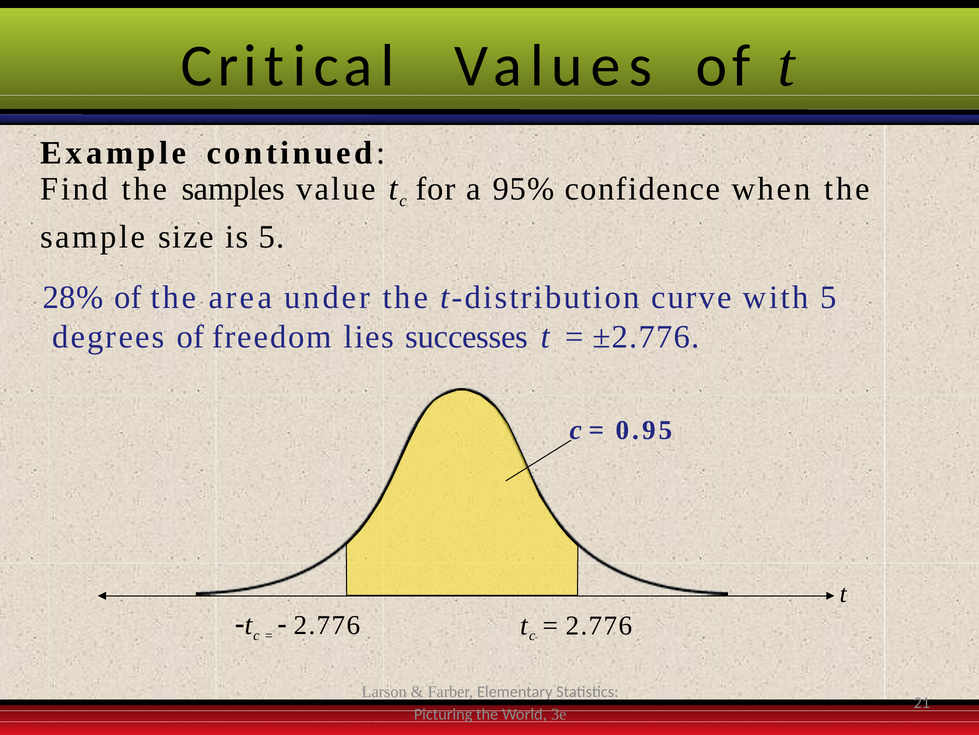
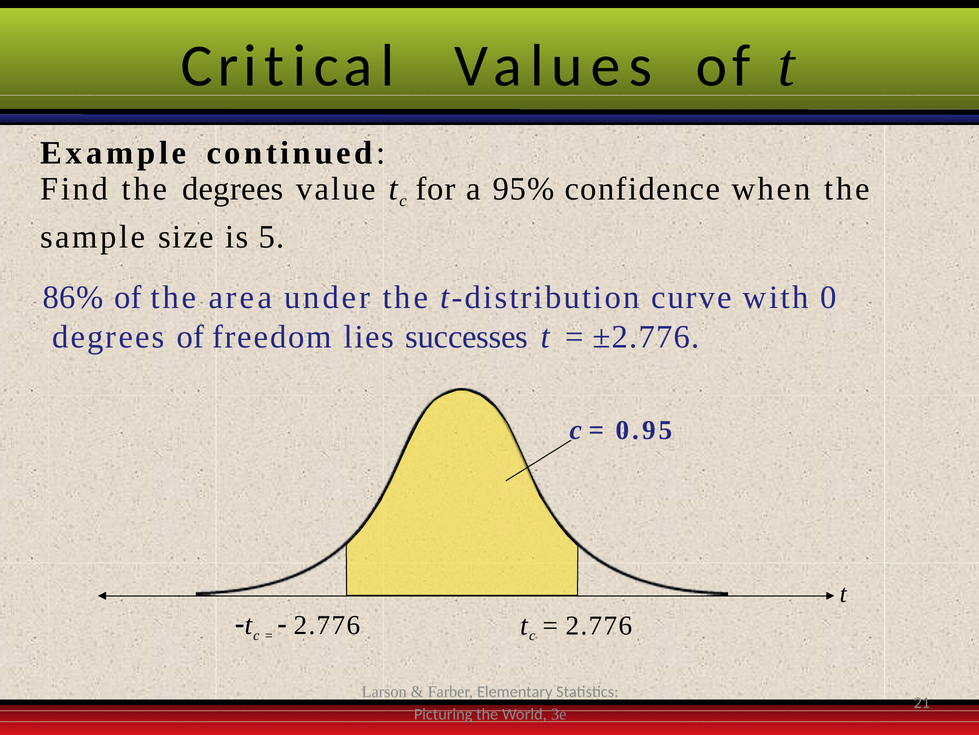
the samples: samples -> degrees (233, 189)
28%: 28% -> 86% (73, 297)
with 5: 5 -> 0 (828, 297)
